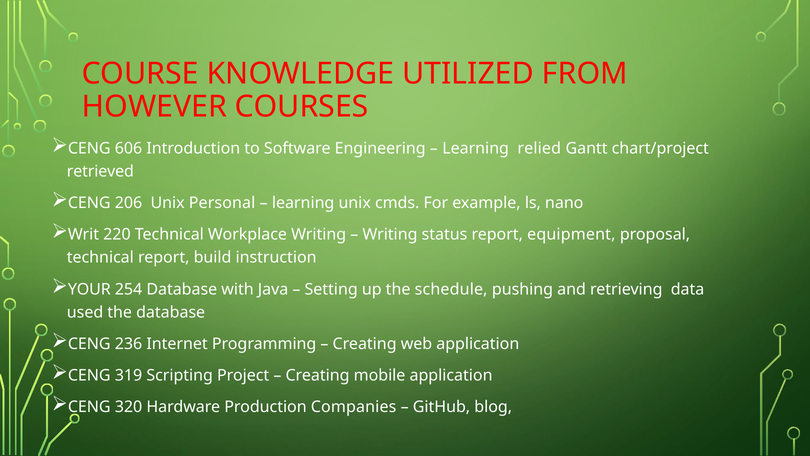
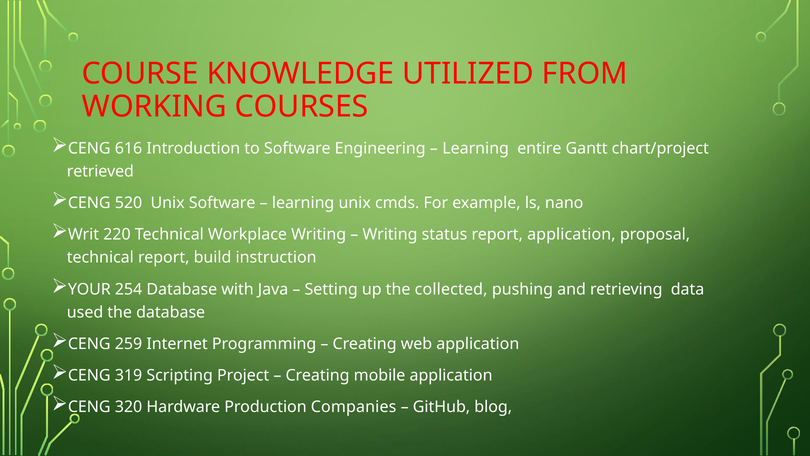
HOWEVER: HOWEVER -> WORKING (155, 106)
606: 606 -> 616 (129, 148)
relied: relied -> entire (539, 148)
206: 206 -> 520 (129, 203)
Unix Personal: Personal -> Software (222, 203)
report equipment: equipment -> application (571, 234)
schedule: schedule -> collected (451, 289)
236: 236 -> 259 (129, 344)
